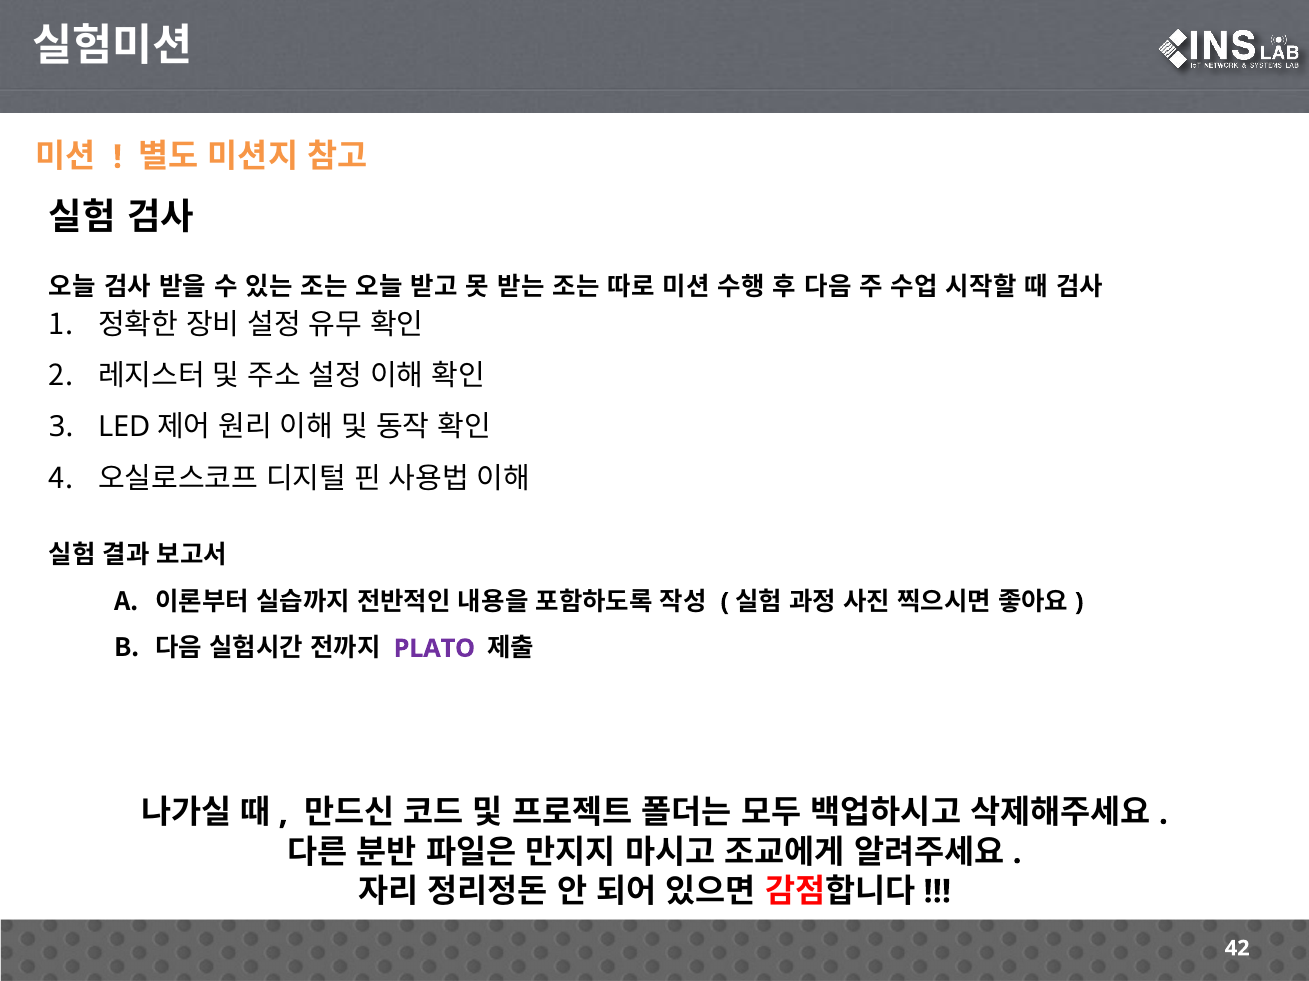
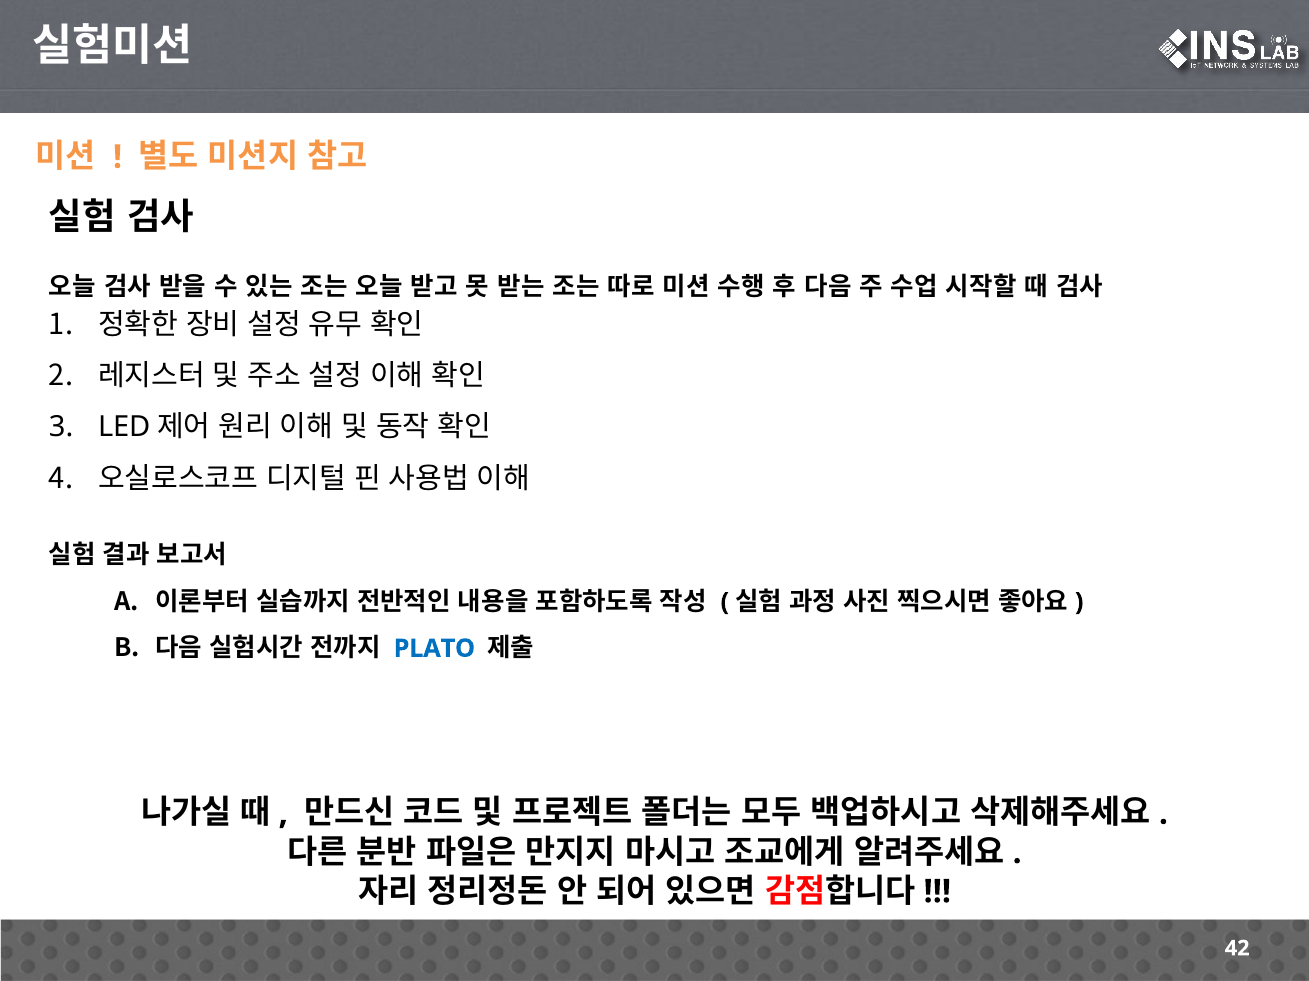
PLATO colour: purple -> blue (434, 649)
